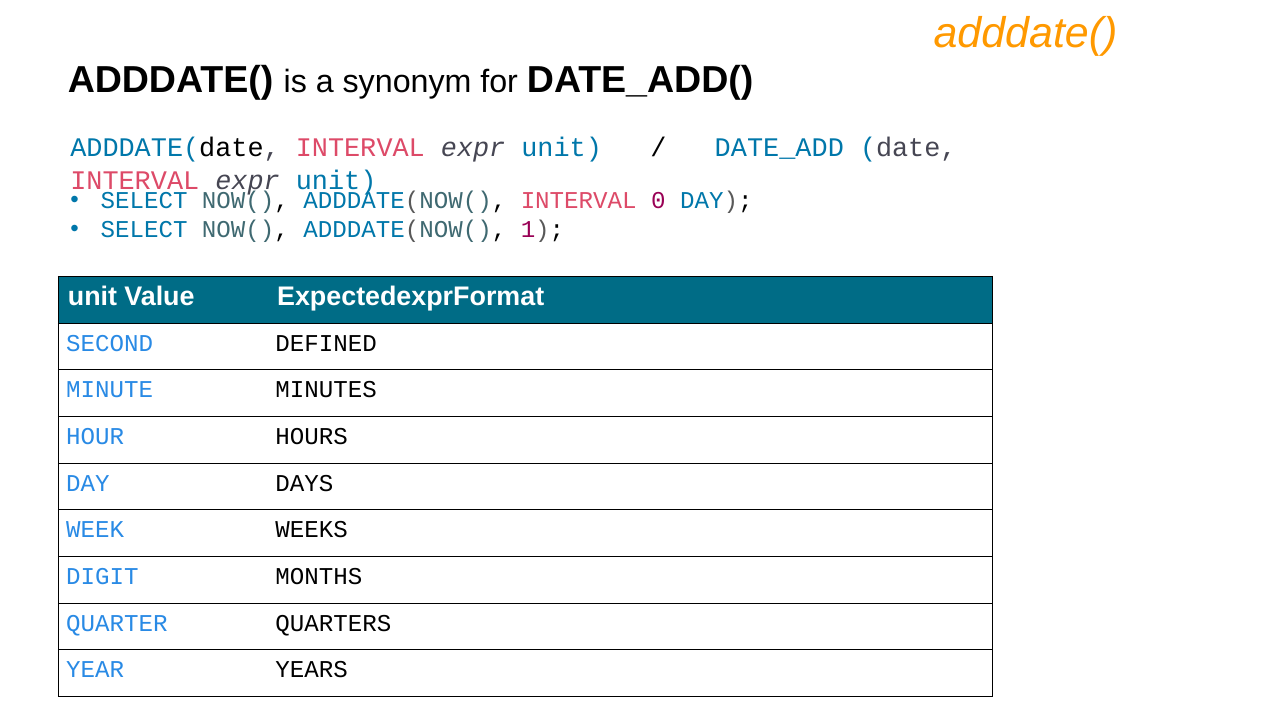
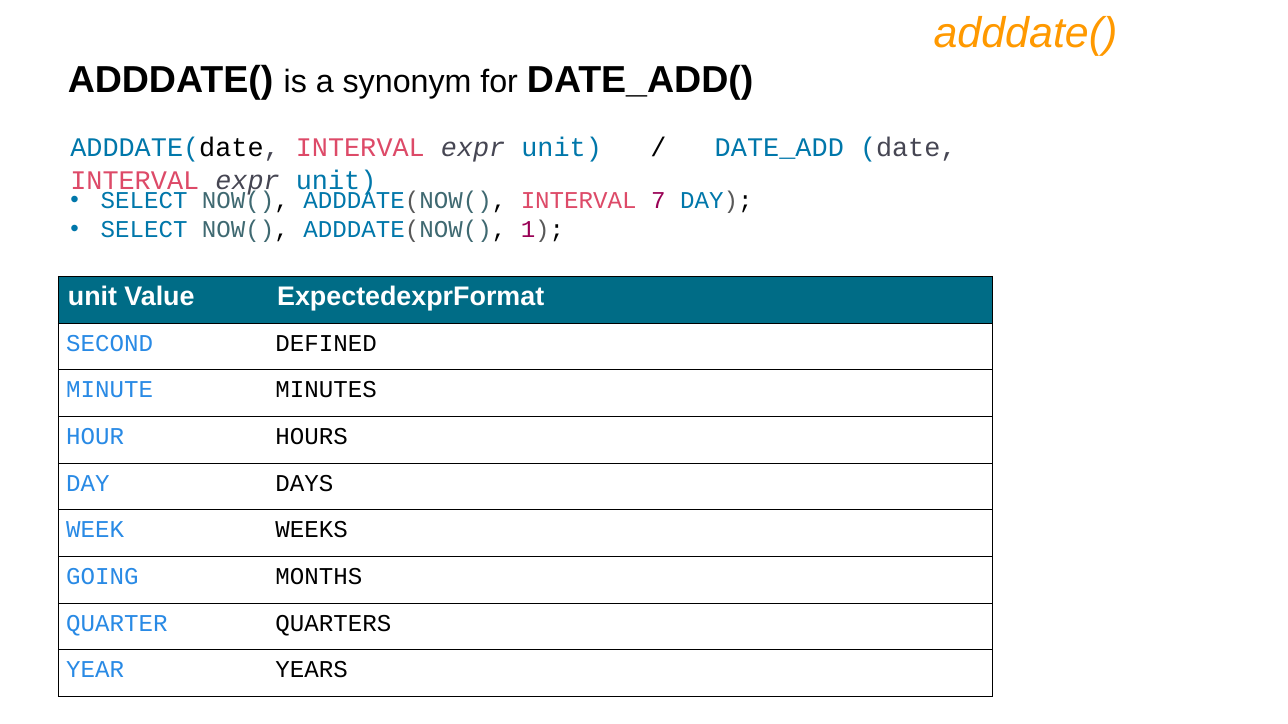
0: 0 -> 7 (658, 201)
DIGIT: DIGIT -> GOING (102, 577)
